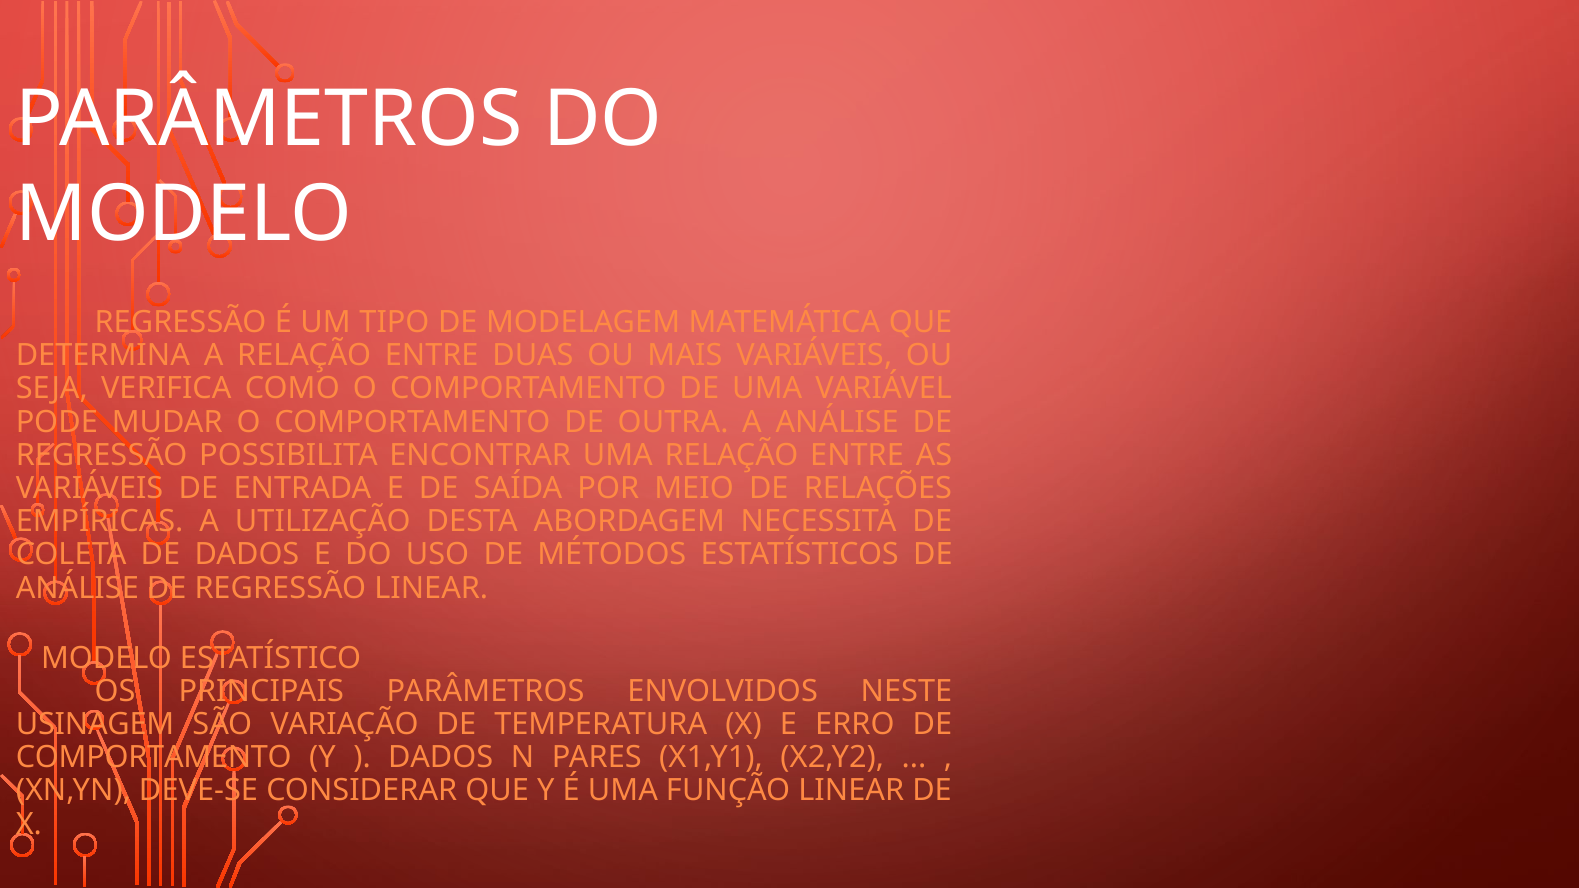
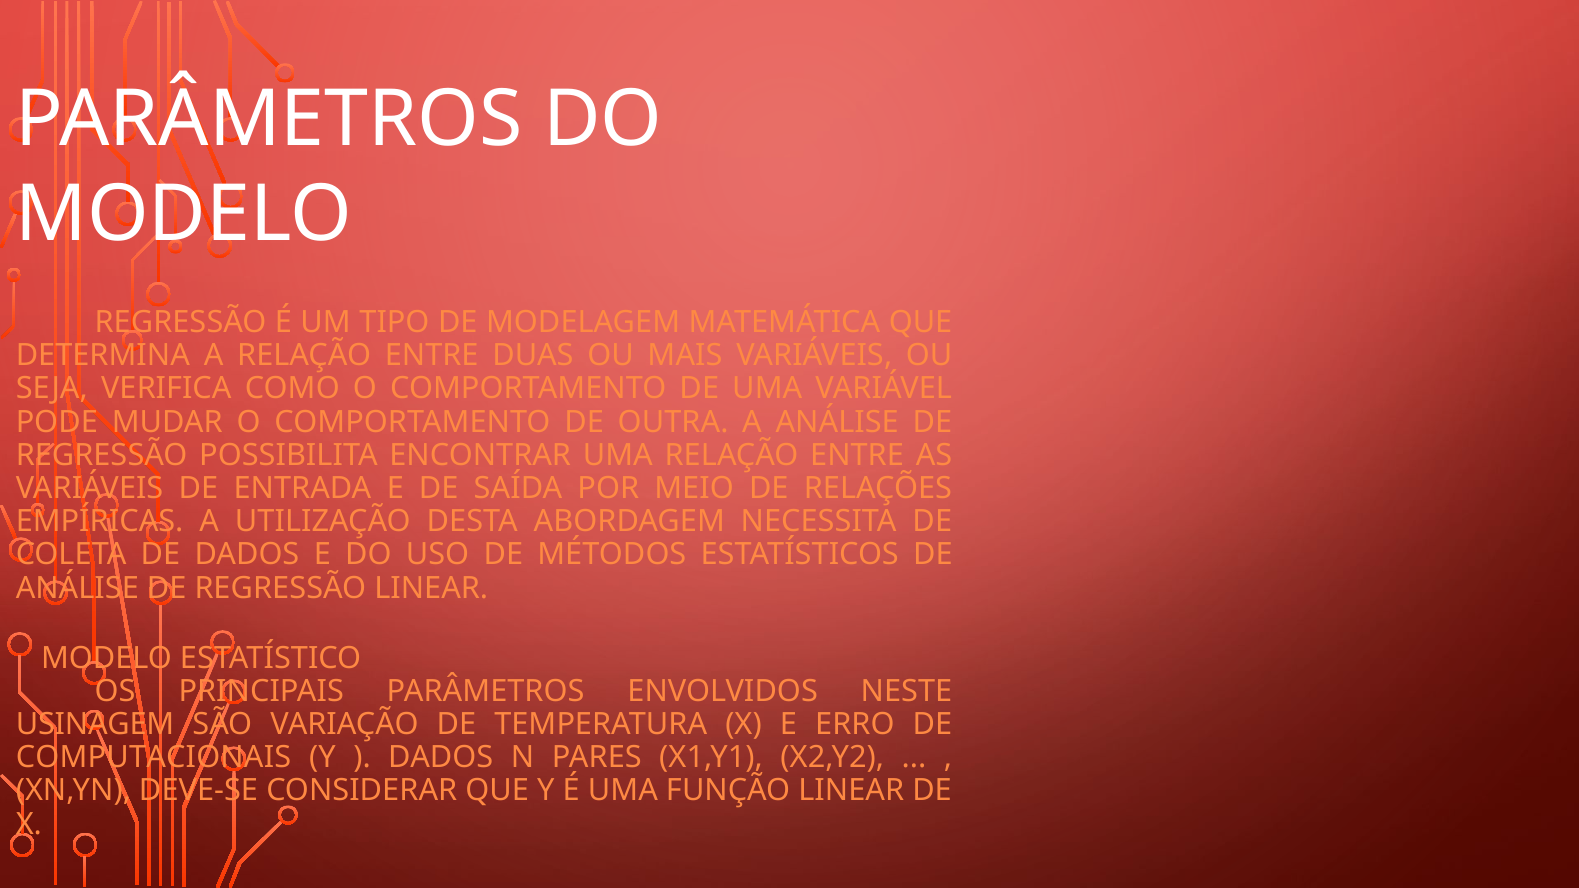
COMPORTAMENTO: COMPORTAMENTO -> COMPUTACIONAIS (154, 758)
